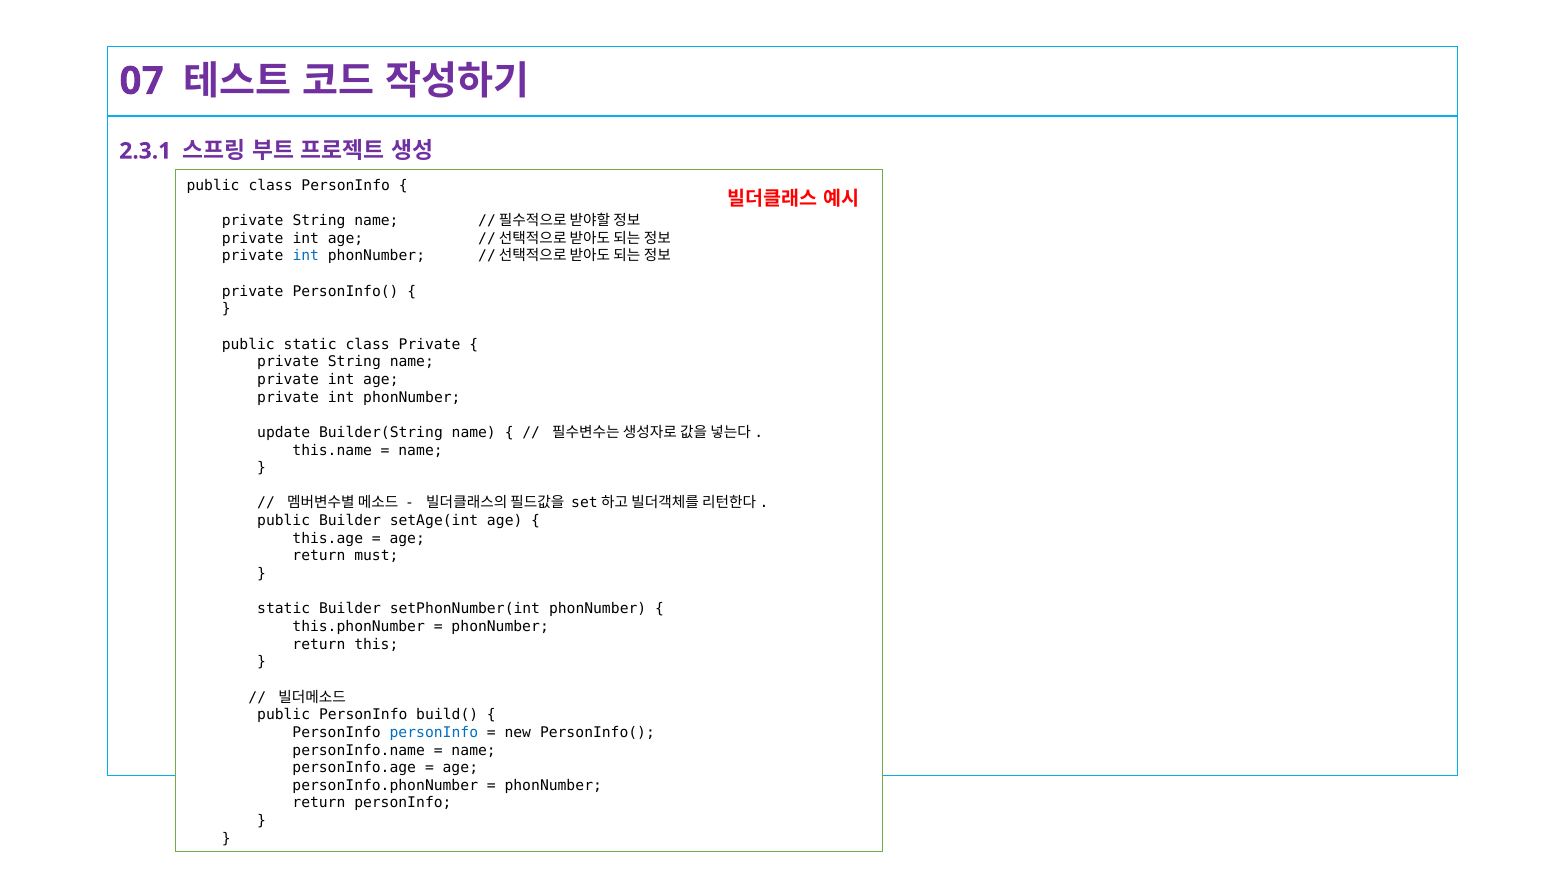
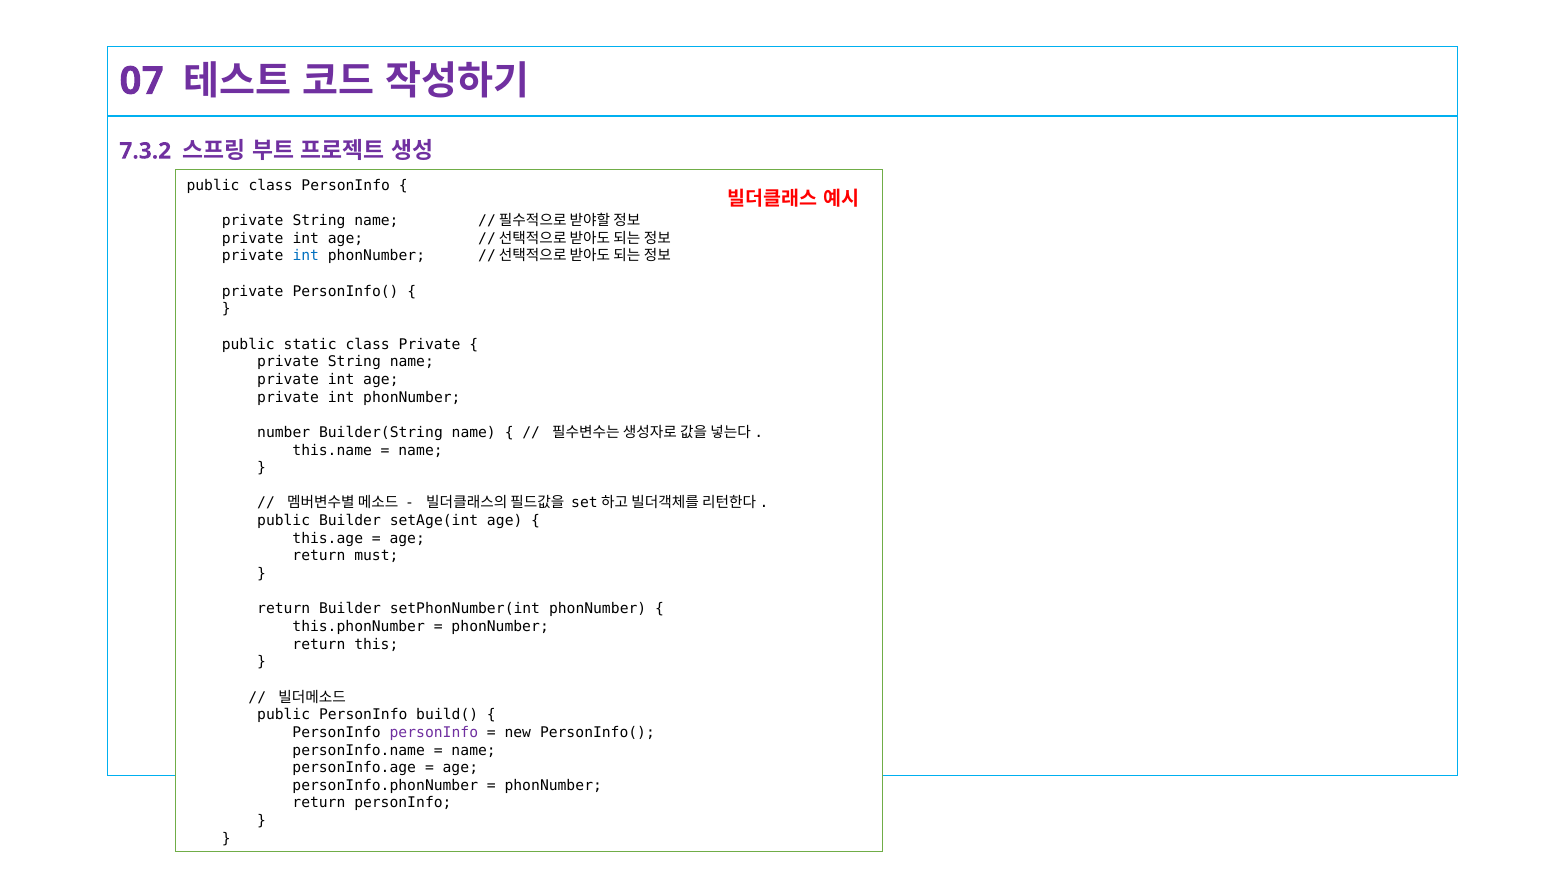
2.3.1: 2.3.1 -> 7.3.2 (145, 151)
update: update -> number (284, 433)
static: static -> return (284, 609)
personInfo colour: blue -> purple (434, 733)
